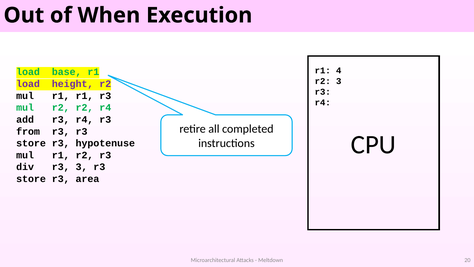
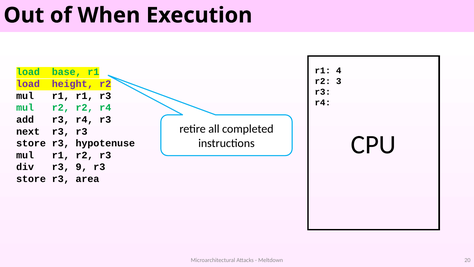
from: from -> next (28, 131)
r3 3: 3 -> 9 (82, 167)
